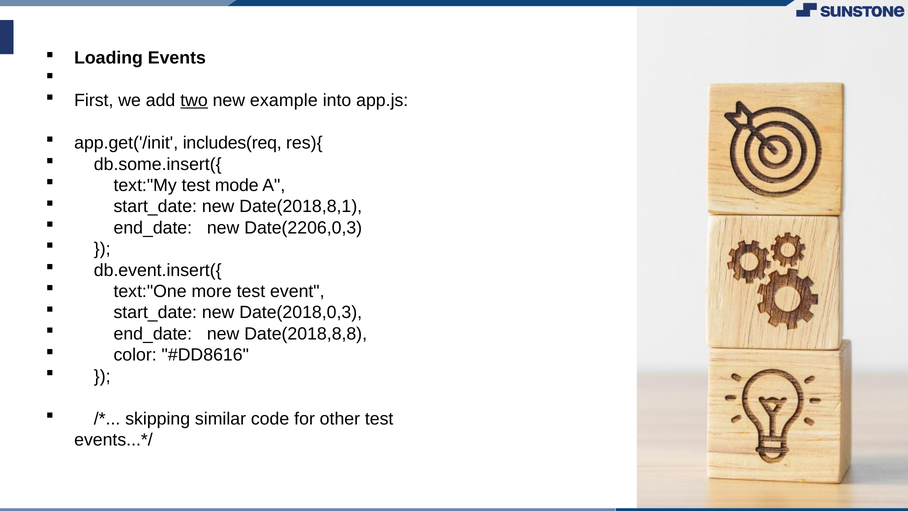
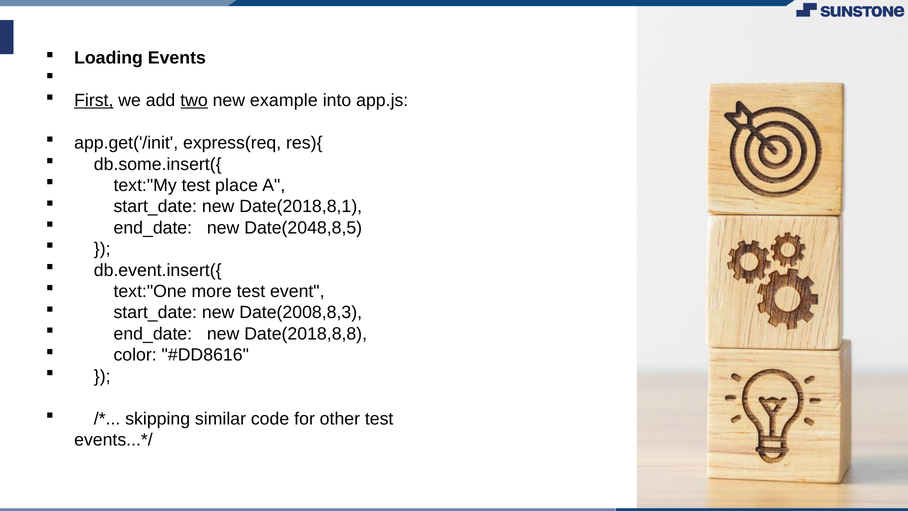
First underline: none -> present (94, 101)
includes(req: includes(req -> express(req (232, 143)
mode: mode -> place (237, 185)
Date(2206,0,3: Date(2206,0,3 -> Date(2048,8,5 (303, 228)
Date(2018,0,3: Date(2018,0,3 -> Date(2008,8,3 (301, 313)
